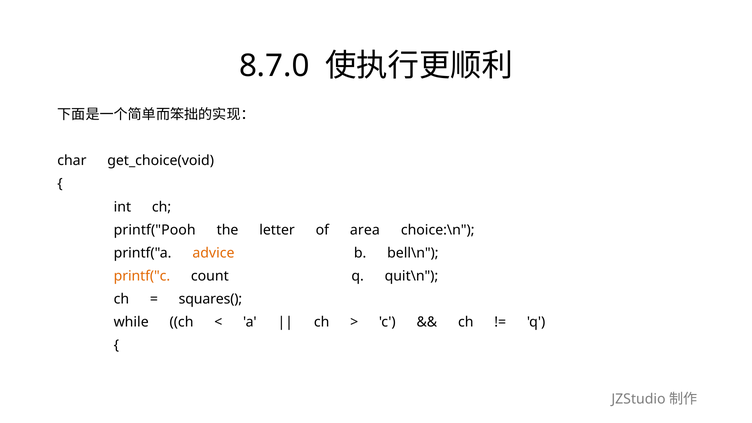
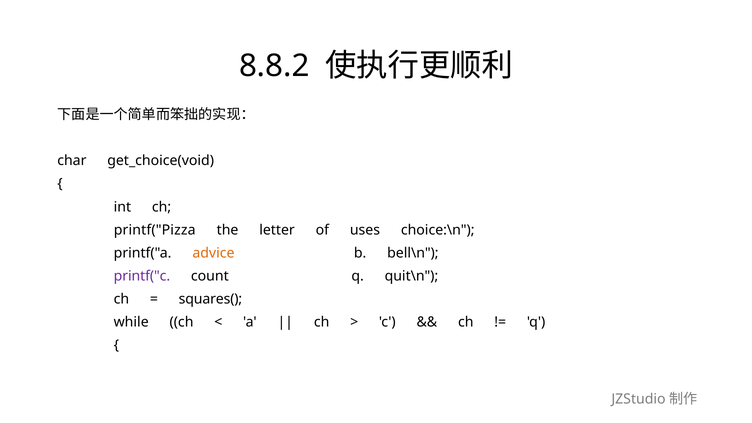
8.7.0: 8.7.0 -> 8.8.2 (274, 66)
printf("Pooh: printf("Pooh -> printf("Pizza (155, 230)
area: area -> uses (365, 230)
printf("c colour: orange -> purple (142, 276)
